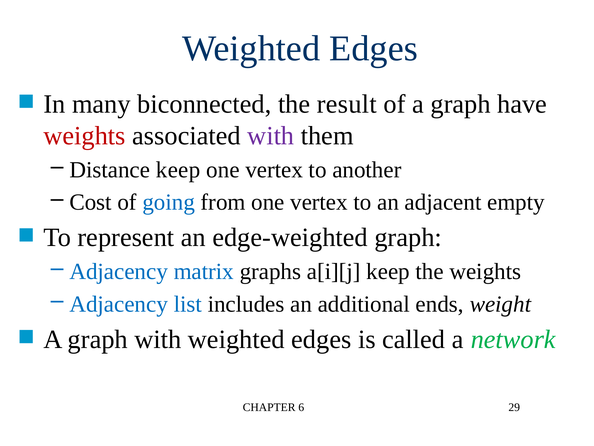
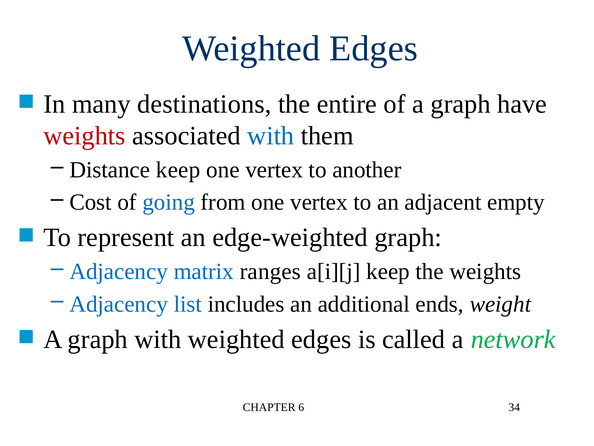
biconnected: biconnected -> destinations (204, 104)
result: result -> entire (347, 104)
with colour: purple -> blue (271, 136)
graphs: graphs -> ranges (270, 271)
29: 29 -> 34 (514, 407)
